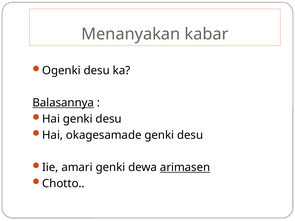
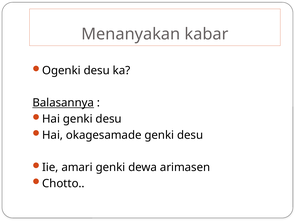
arimasen underline: present -> none (185, 168)
